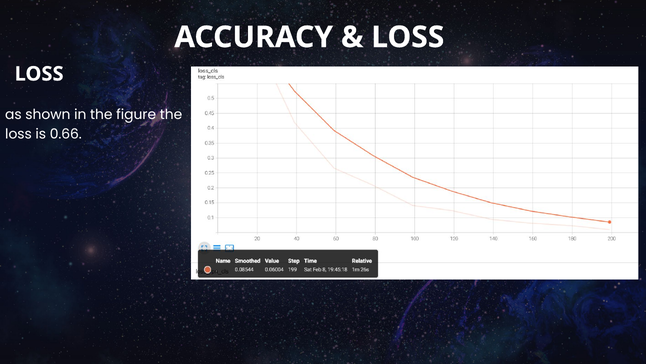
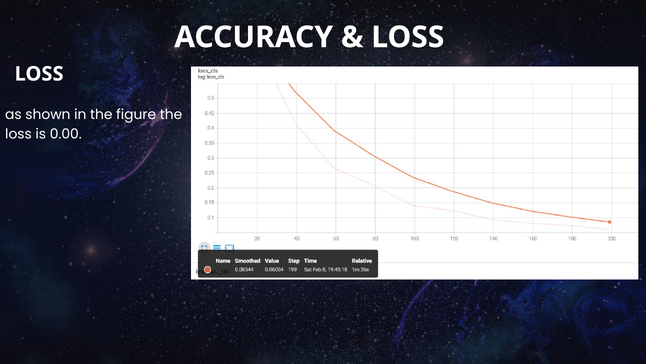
0.66: 0.66 -> 0.00 (66, 134)
